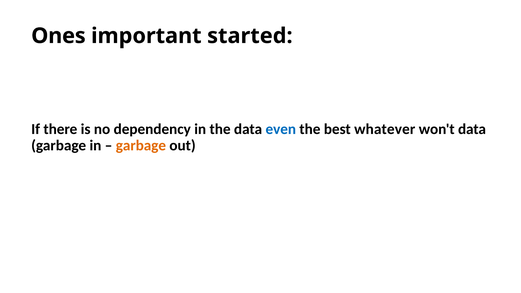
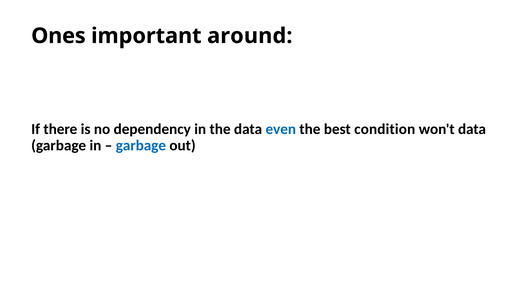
started: started -> around (250, 36)
whatever: whatever -> condition (385, 129)
garbage colour: orange -> blue (141, 145)
